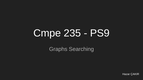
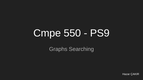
235: 235 -> 550 (72, 33)
